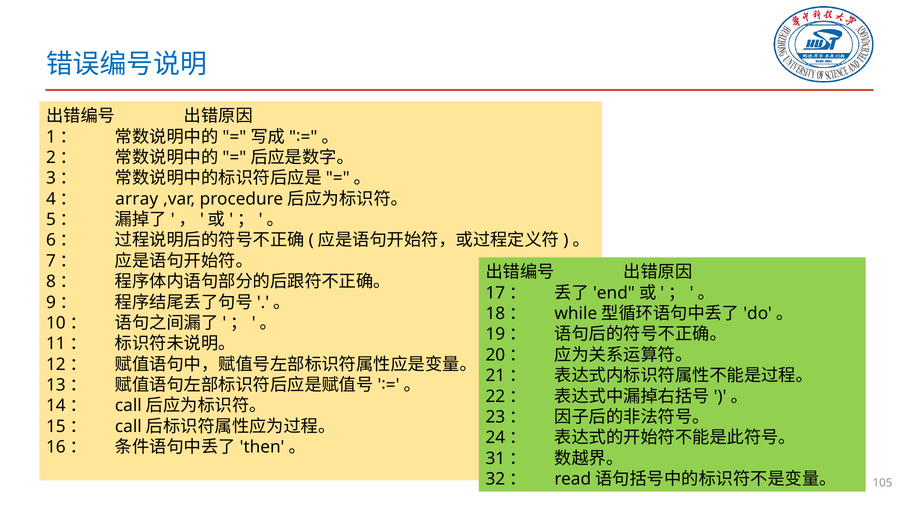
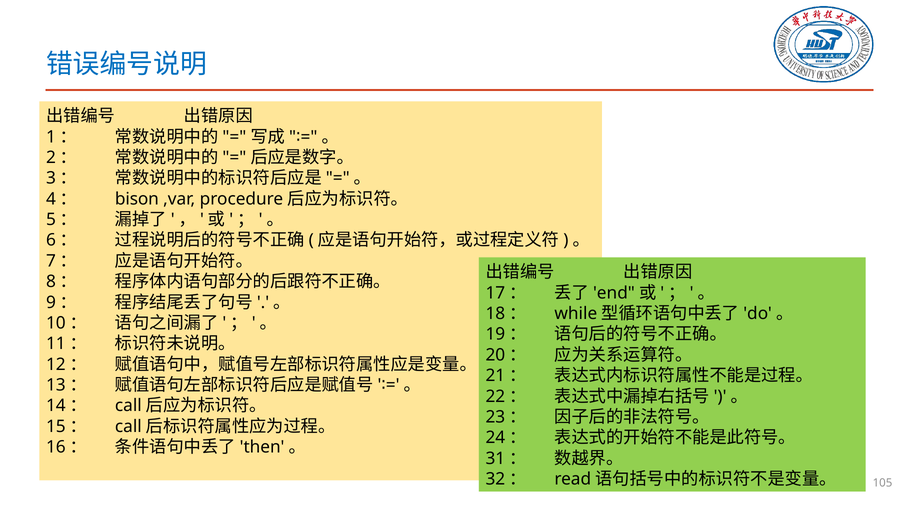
array: array -> bison (137, 199)
